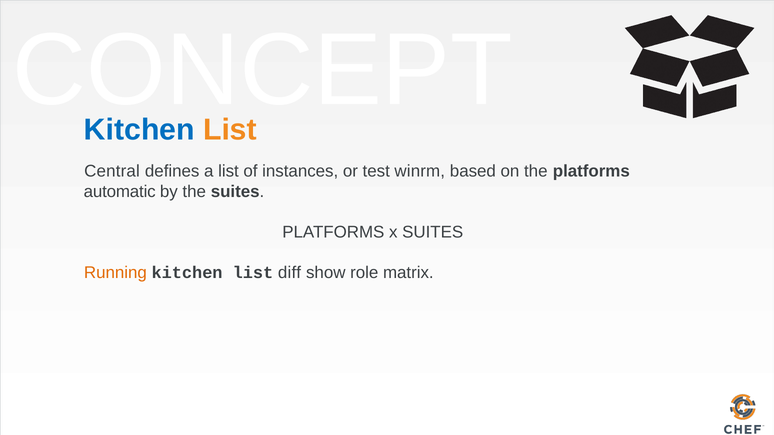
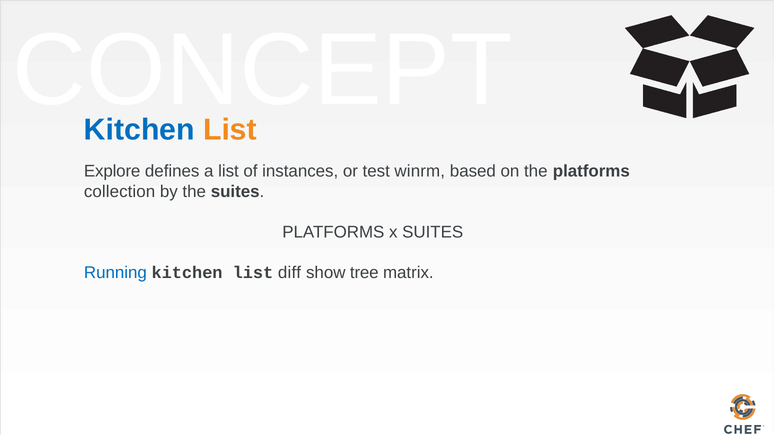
Central: Central -> Explore (112, 171)
automatic: automatic -> collection (120, 192)
Running colour: orange -> blue (115, 273)
role: role -> tree (364, 273)
